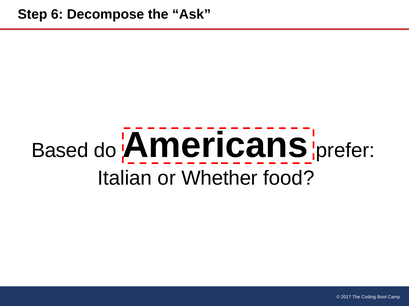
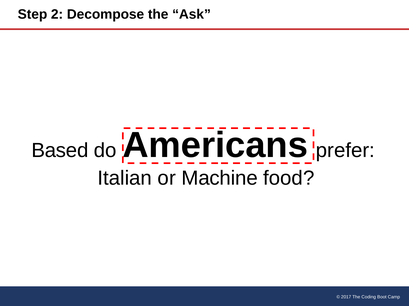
6: 6 -> 2 (57, 15)
Whether: Whether -> Machine (220, 179)
